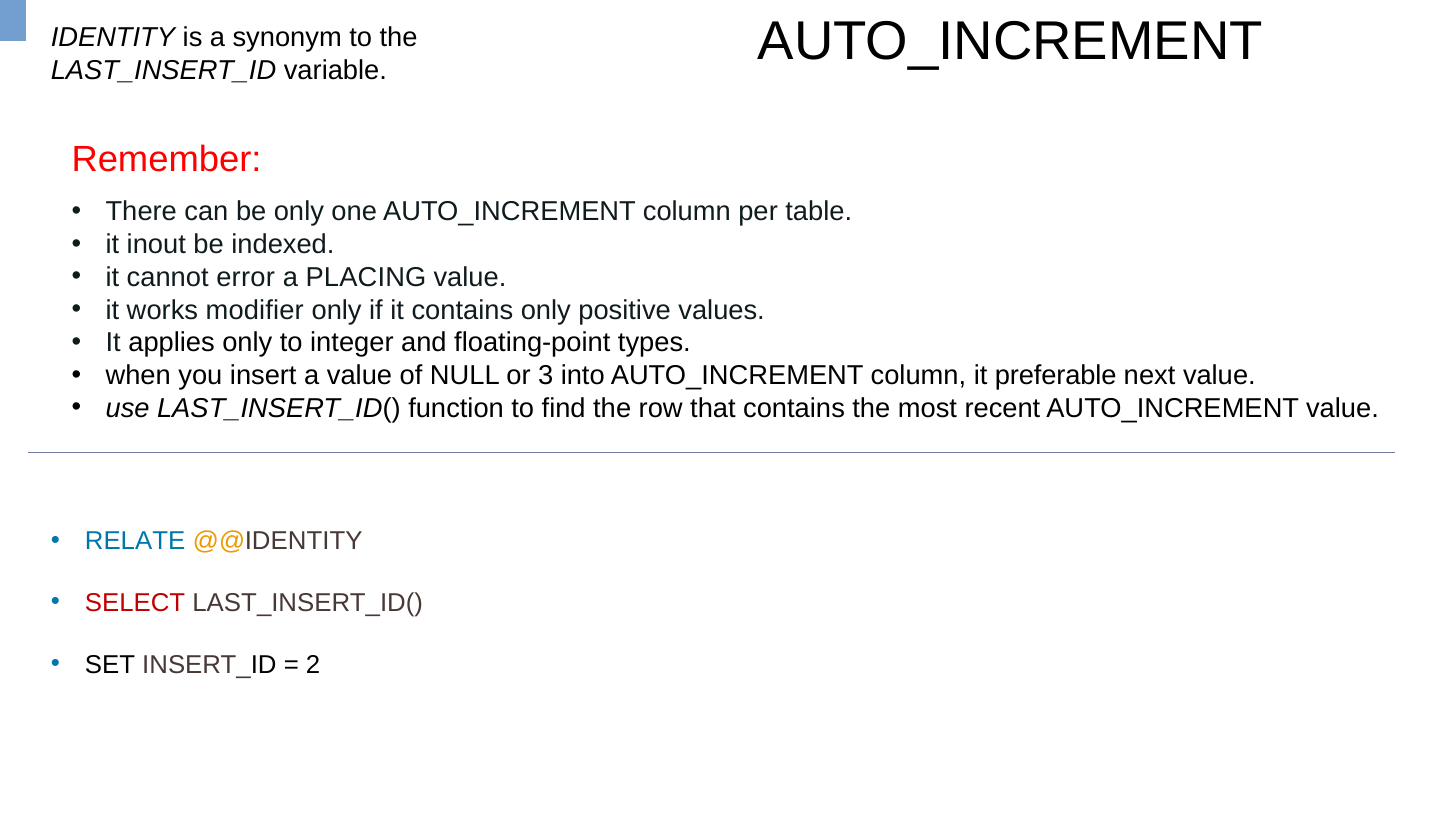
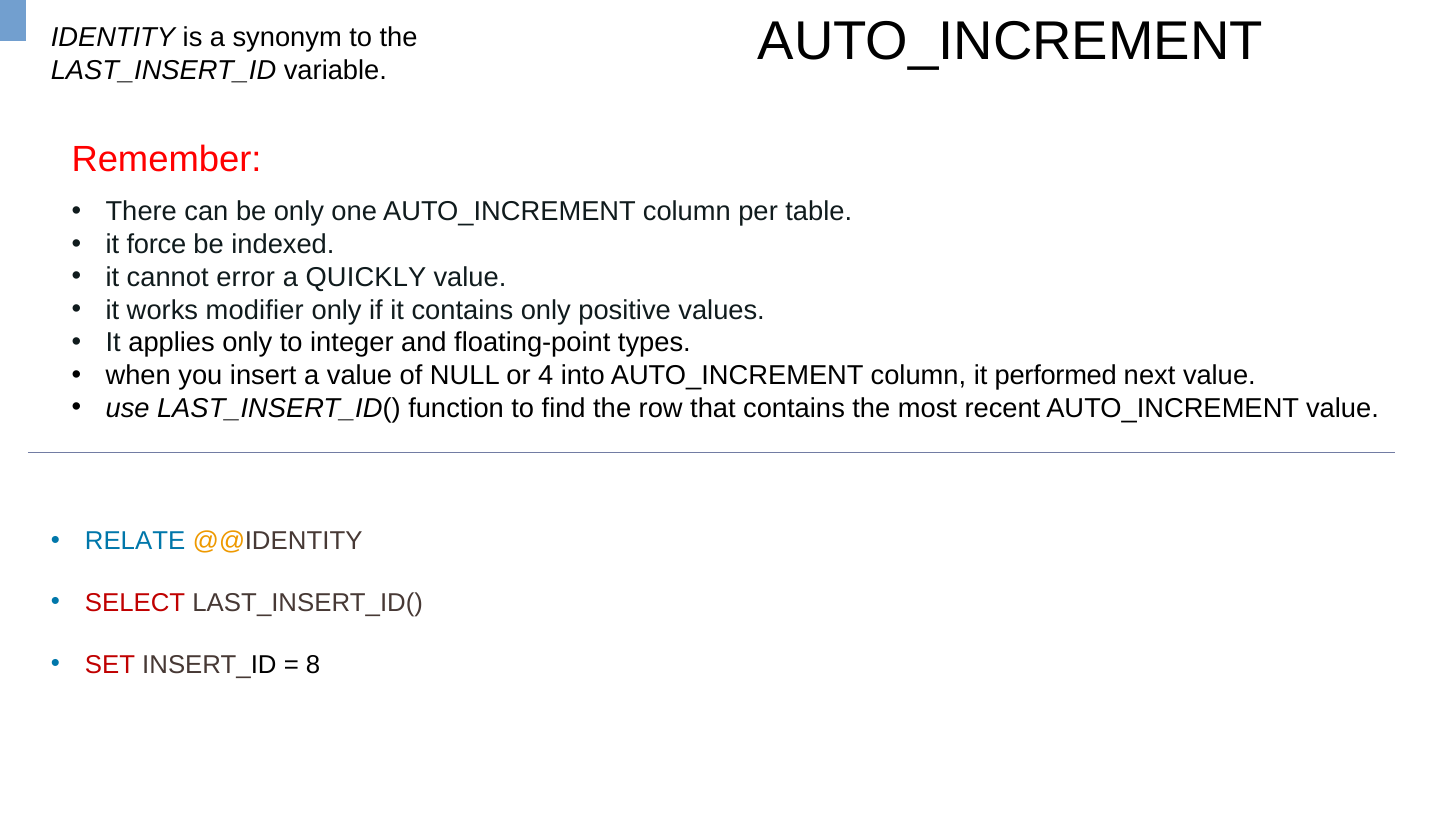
inout: inout -> force (156, 245)
PLACING: PLACING -> QUICKLY (366, 277)
3: 3 -> 4 (546, 376)
preferable: preferable -> performed (1056, 376)
SET colour: black -> red (110, 665)
2: 2 -> 8 (313, 665)
